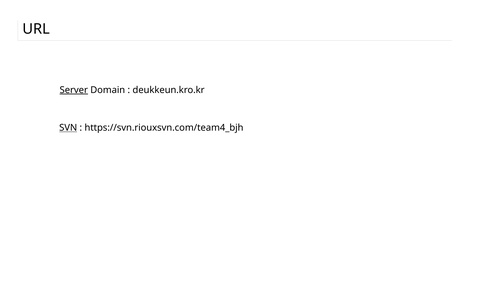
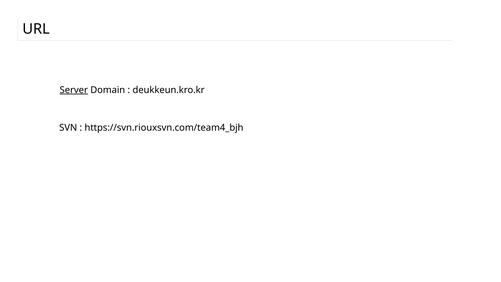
SVN underline: present -> none (68, 128)
